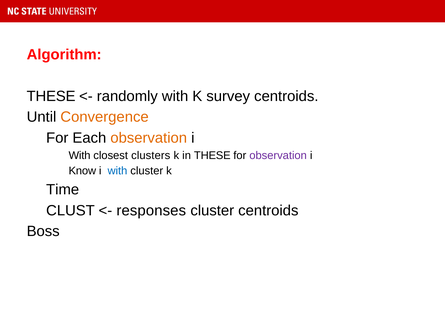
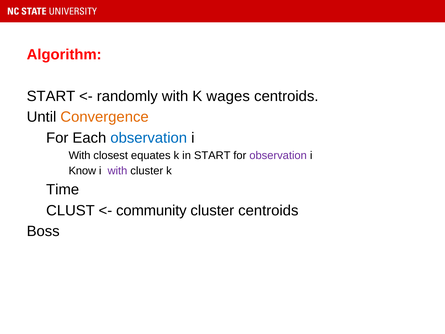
THESE: THESE -> START (51, 96)
survey: survey -> wages (228, 96)
observation colour: orange -> blue (149, 138)
clusters: clusters -> equates (151, 155)
in THESE: THESE -> START (212, 155)
with colour: blue -> purple (117, 171)
responses: responses -> community (151, 210)
